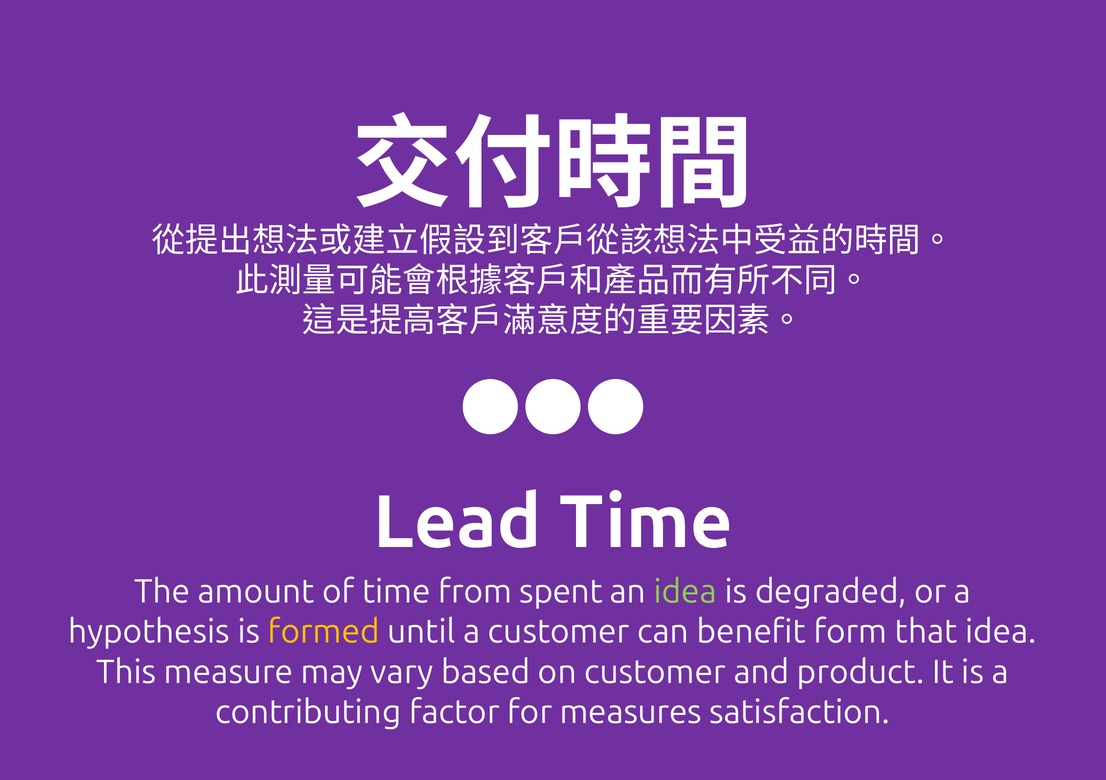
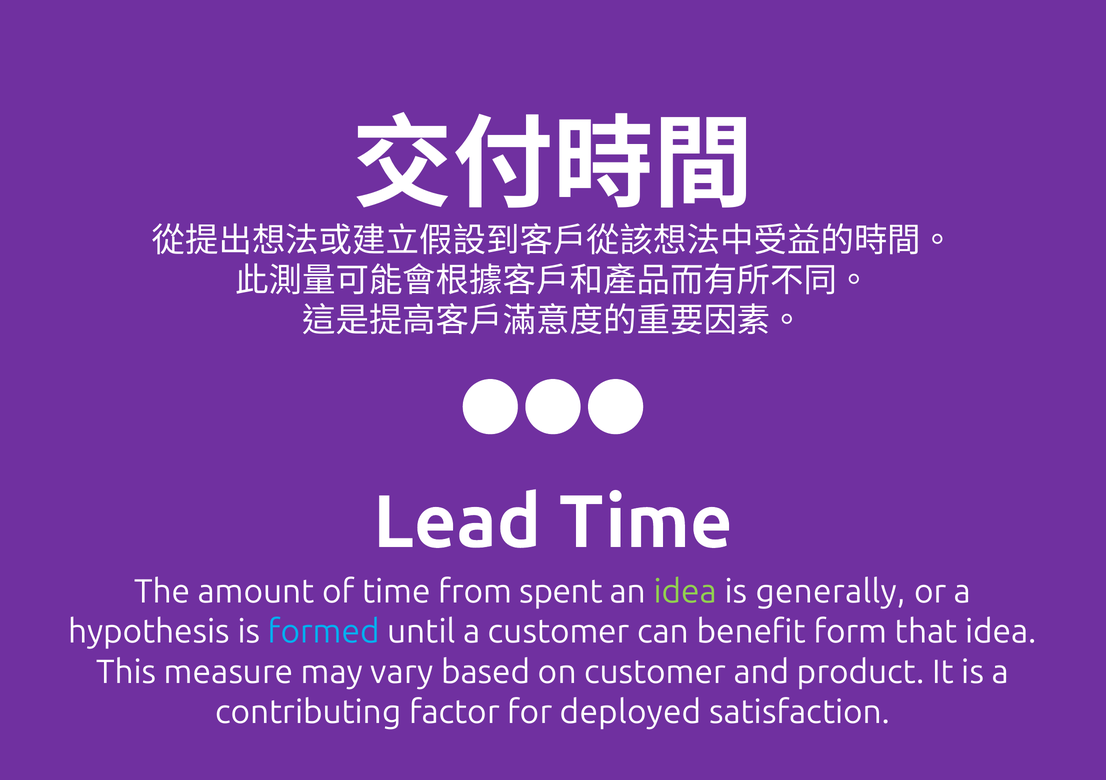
degraded: degraded -> generally (831, 591)
formed colour: yellow -> light blue (324, 631)
measures: measures -> deployed (631, 712)
